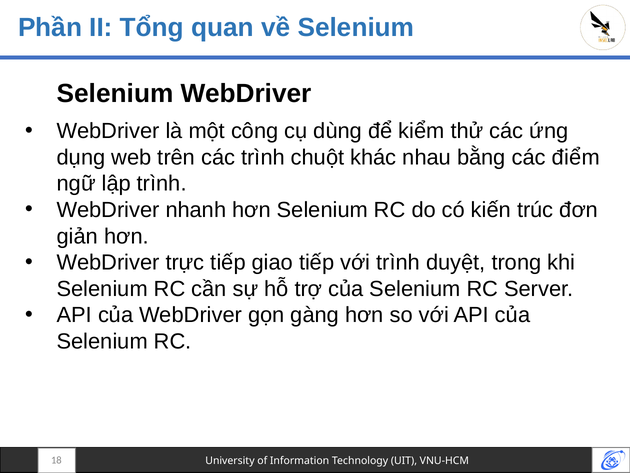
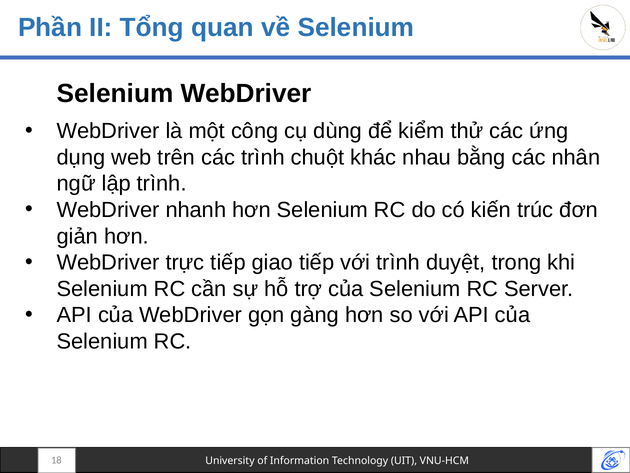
điểm: điểm -> nhân (576, 157)
